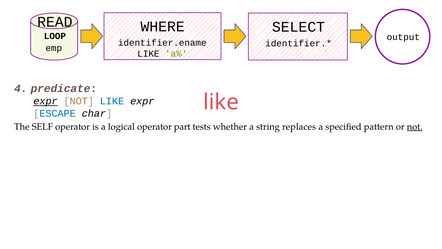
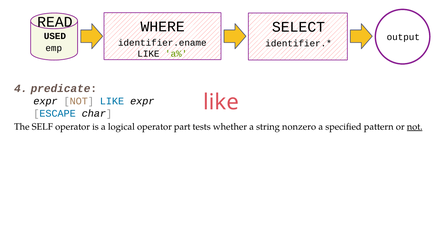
LOOP: LOOP -> USED (55, 36)
expr underline: present -> none (46, 101)
replaces: replaces -> nonzero (299, 127)
